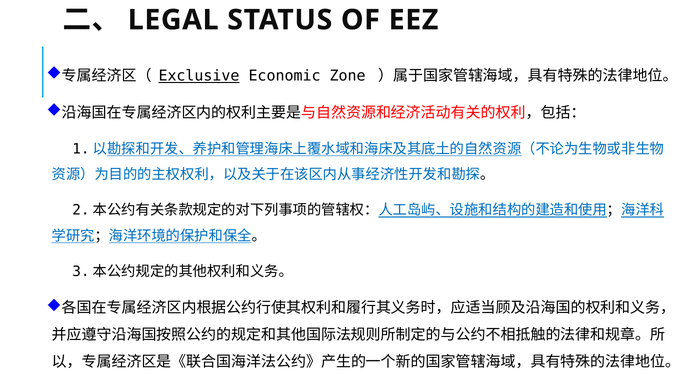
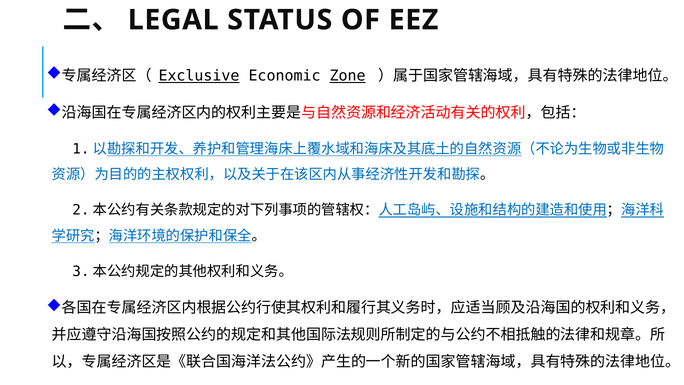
Zone underline: none -> present (348, 76)
